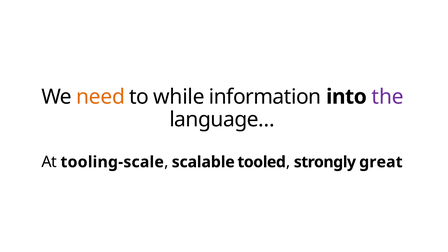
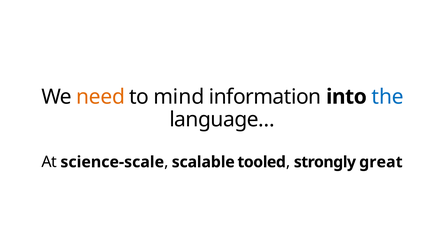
while: while -> mind (179, 97)
the colour: purple -> blue (388, 97)
tooling-scale: tooling-scale -> science-scale (112, 162)
